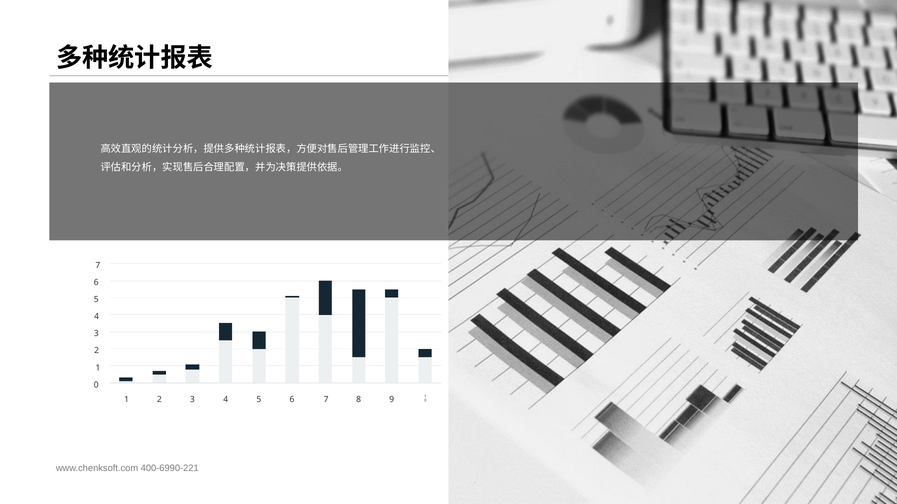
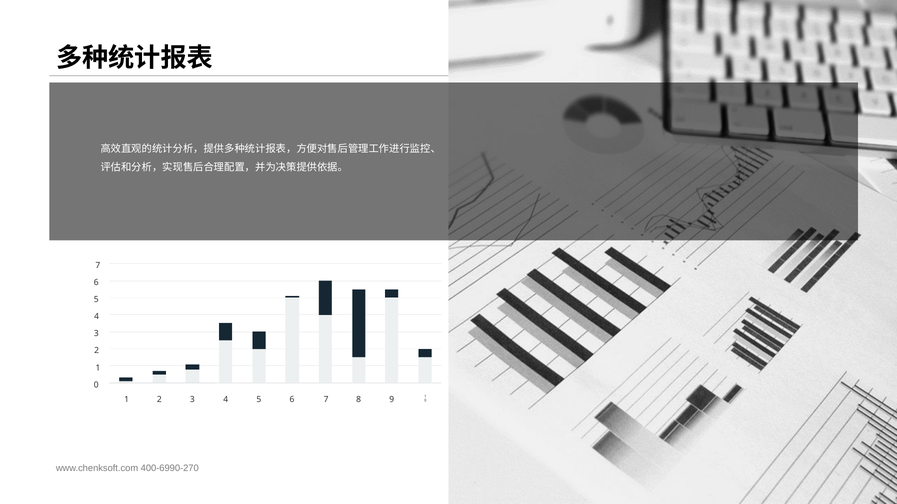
400-6990-221: 400-6990-221 -> 400-6990-270 (170, 469)
